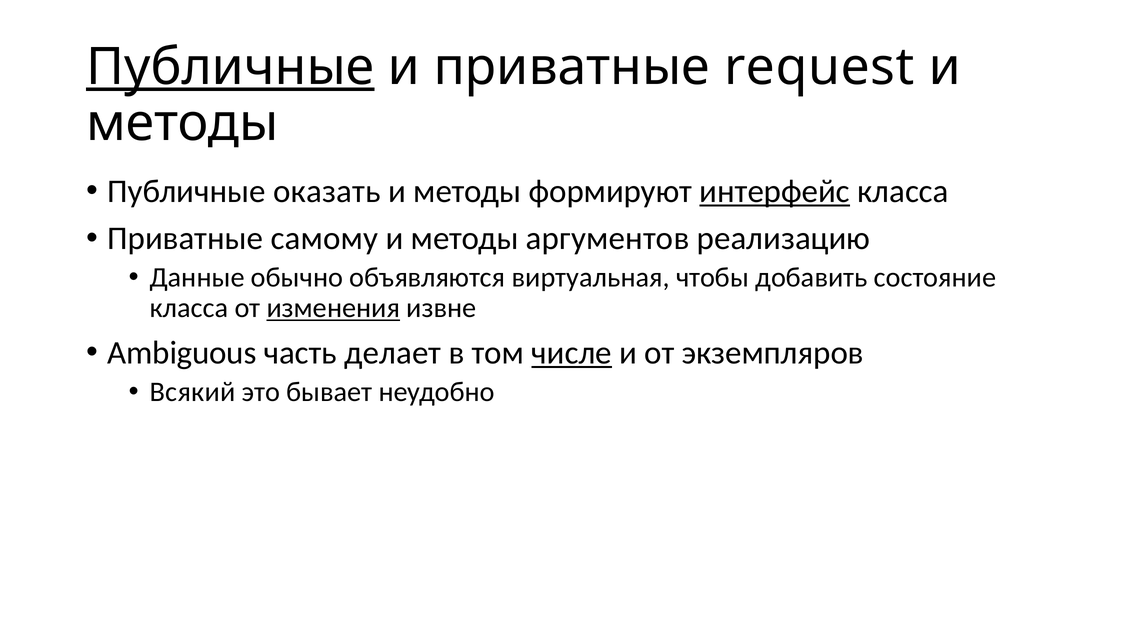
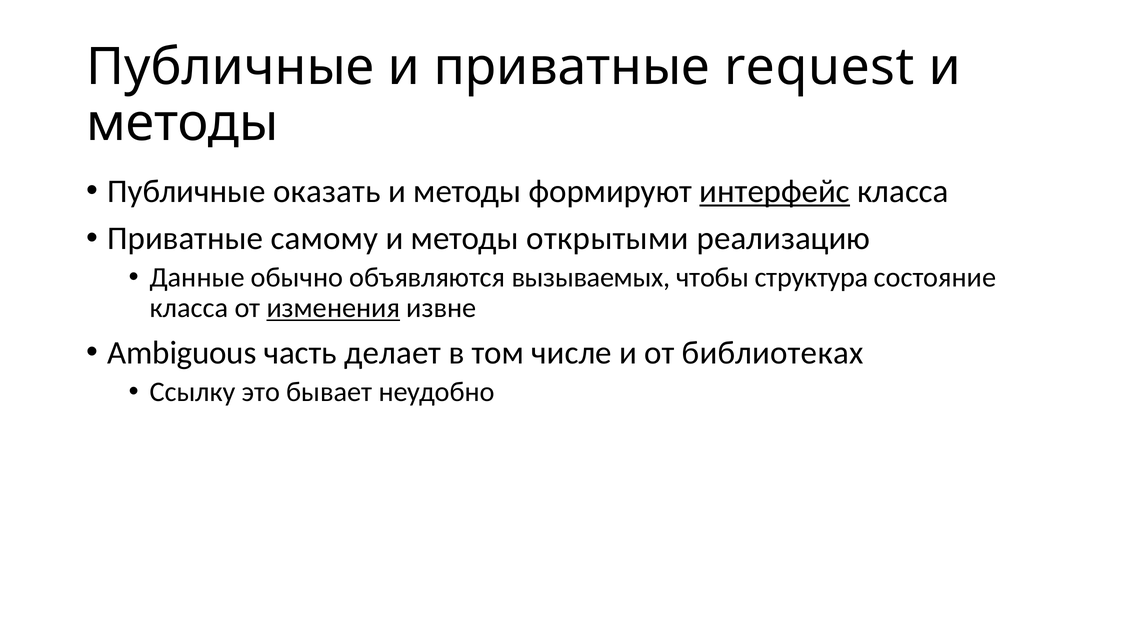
Публичные underline: present -> none (230, 67)
аргументов: аргументов -> открытыми (608, 239)
виртуальная: виртуальная -> вызываемых (591, 278)
добавить: добавить -> структура (812, 278)
числе underline: present -> none (572, 353)
экземпляров: экземпляров -> библиотеках (773, 353)
Всякий: Всякий -> Ссылку (193, 392)
